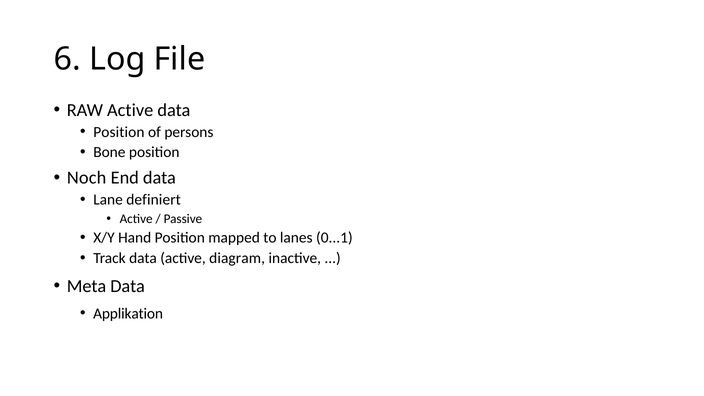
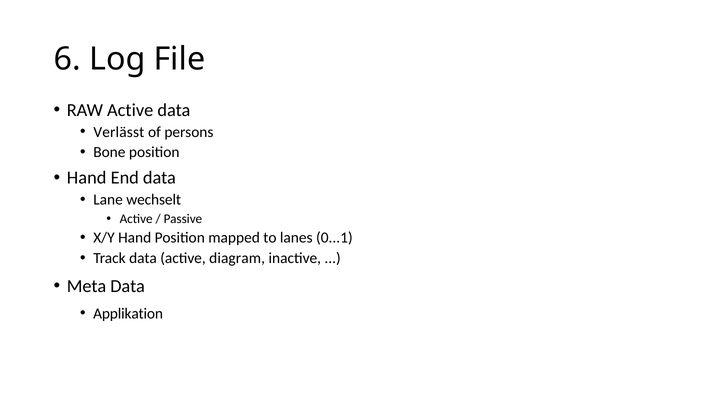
Position: Position -> Verlässt (119, 132)
Noch: Noch -> Hand (87, 178)
definiert: definiert -> wechselt (154, 200)
